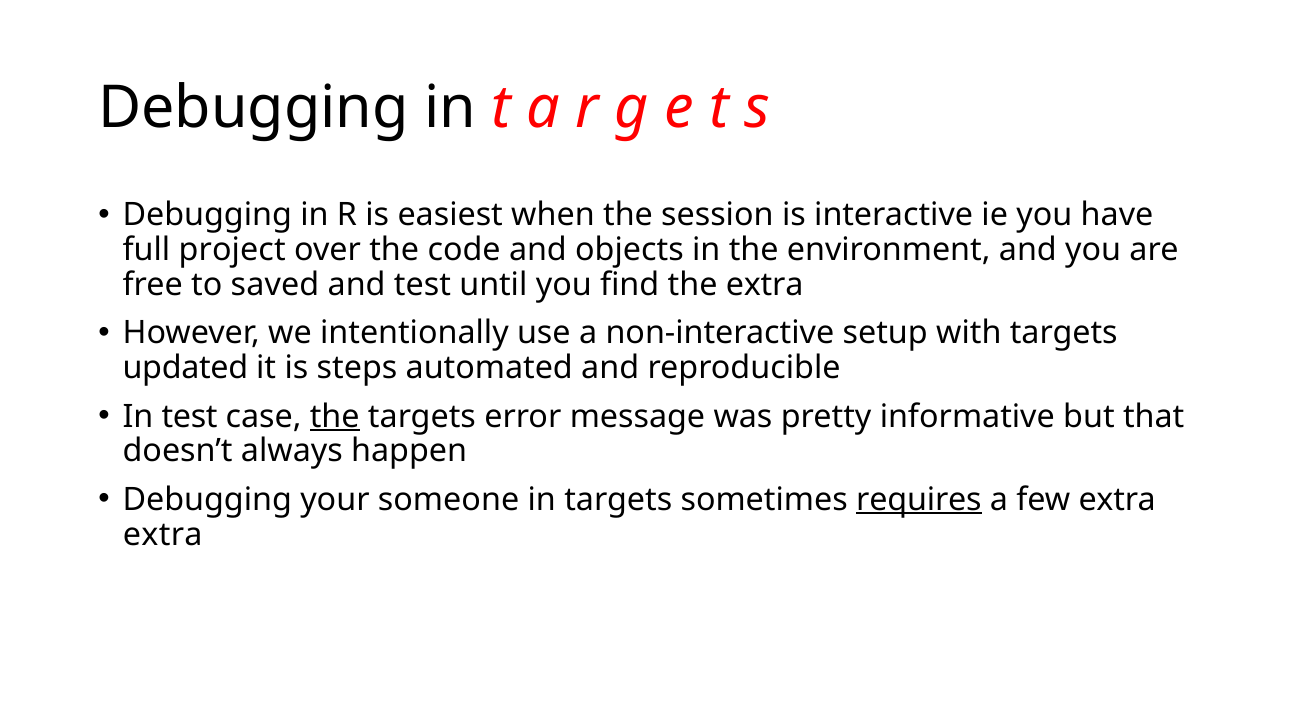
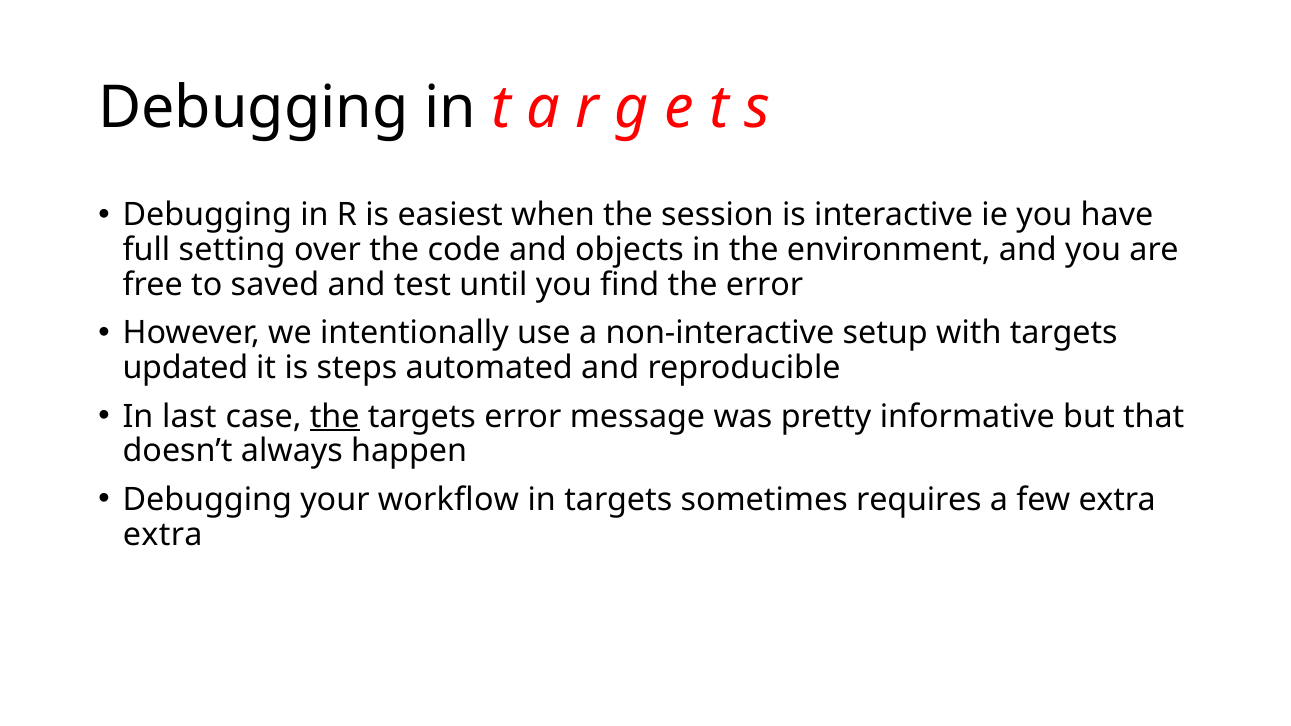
project: project -> setting (232, 250)
the extra: extra -> error (765, 285)
In test: test -> last (189, 417)
someone: someone -> workflow (449, 500)
requires underline: present -> none (919, 500)
